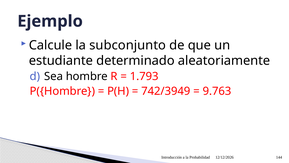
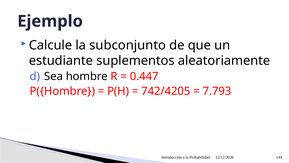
determinado: determinado -> suplementos (135, 61)
1.793: 1.793 -> 0.447 (144, 76)
742/3949: 742/3949 -> 742/4205 (166, 91)
9.763: 9.763 -> 7.793 (217, 91)
